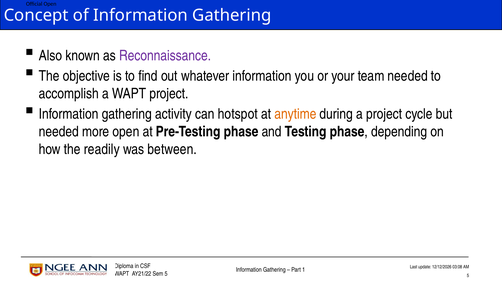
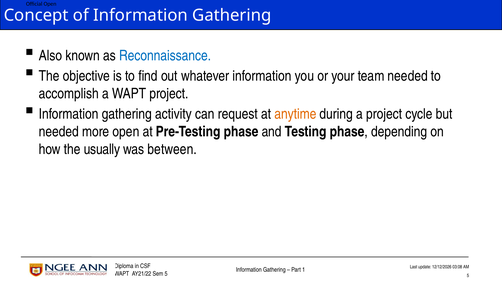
Reconnaissance colour: purple -> blue (165, 56)
hotspot: hotspot -> request (238, 114)
readily: readily -> usually (102, 149)
